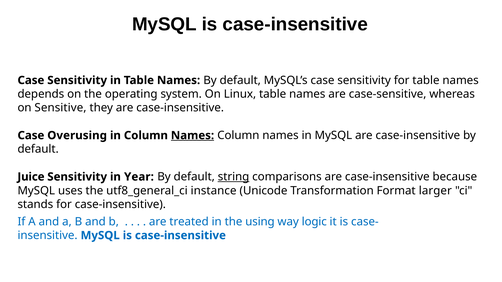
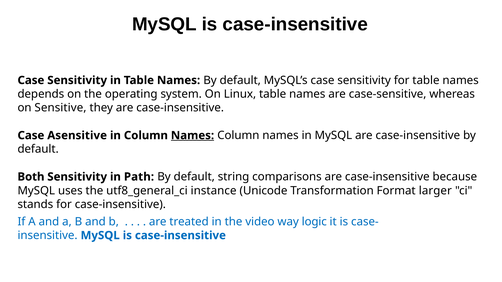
Overusing: Overusing -> Asensitive (77, 136)
Juice: Juice -> Both (31, 177)
Year: Year -> Path (139, 177)
string underline: present -> none (234, 177)
using: using -> video (260, 222)
